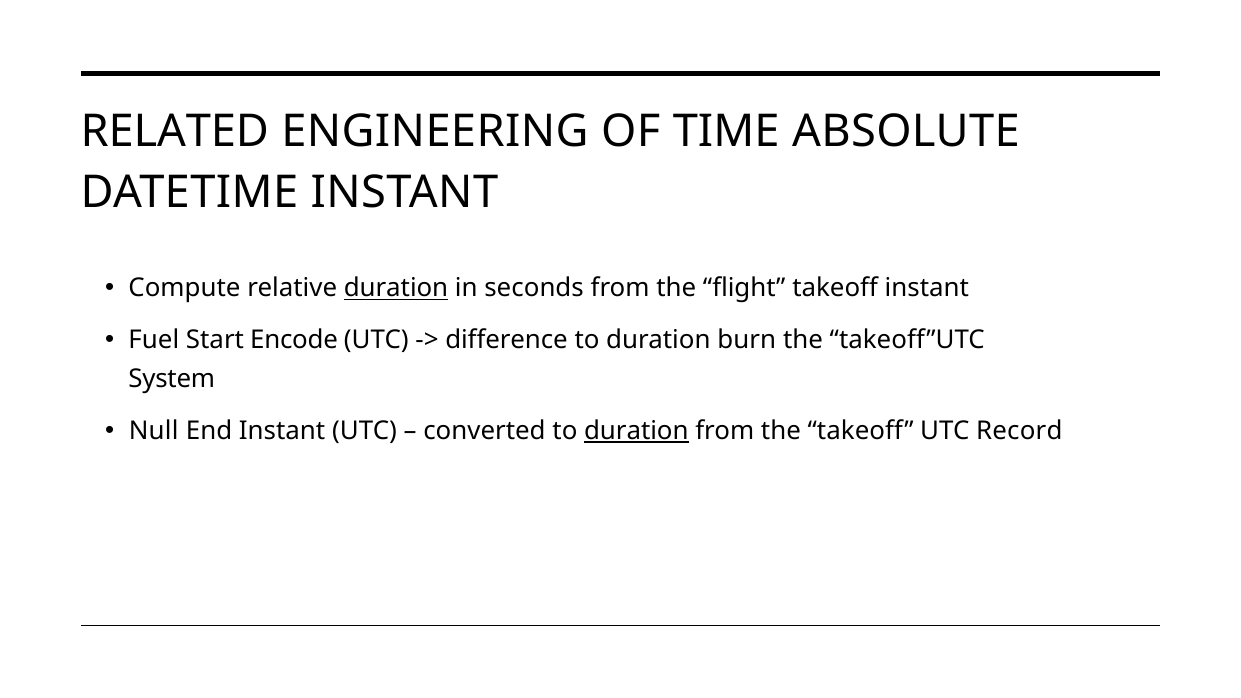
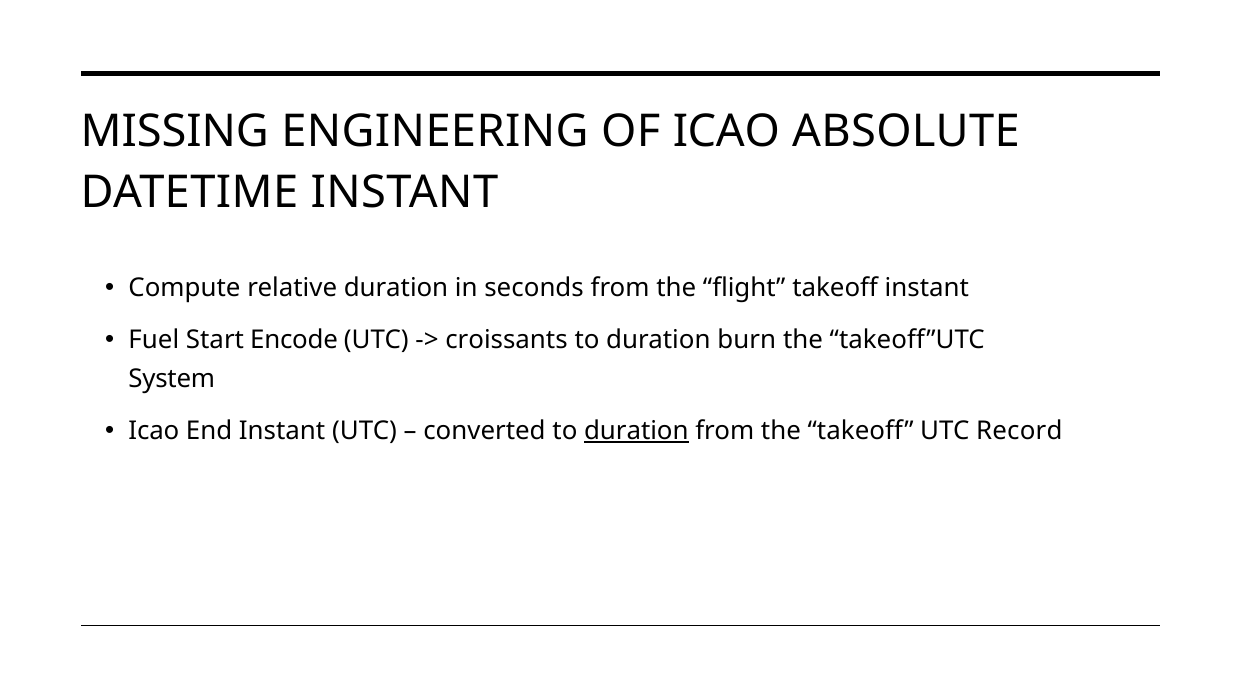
RELATED: RELATED -> MISSING (175, 131)
OF TIME: TIME -> ICAO (726, 131)
duration underline: present -> none (396, 288)
difference: difference -> croissants (507, 340)
Null: Null -> Icao (154, 431)
